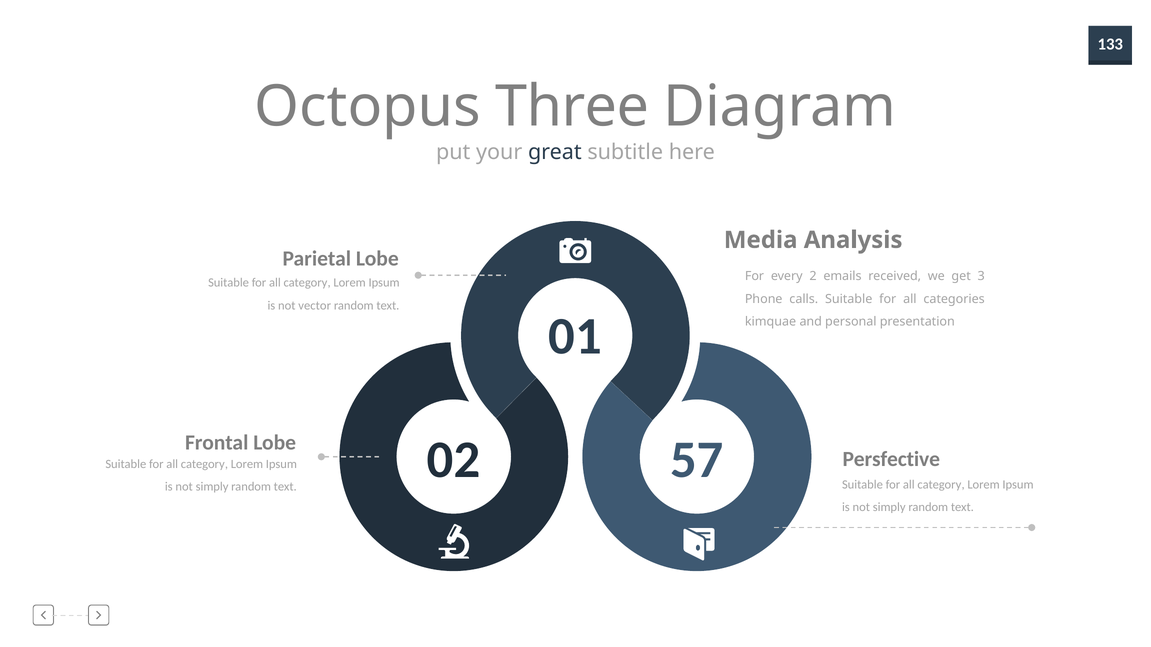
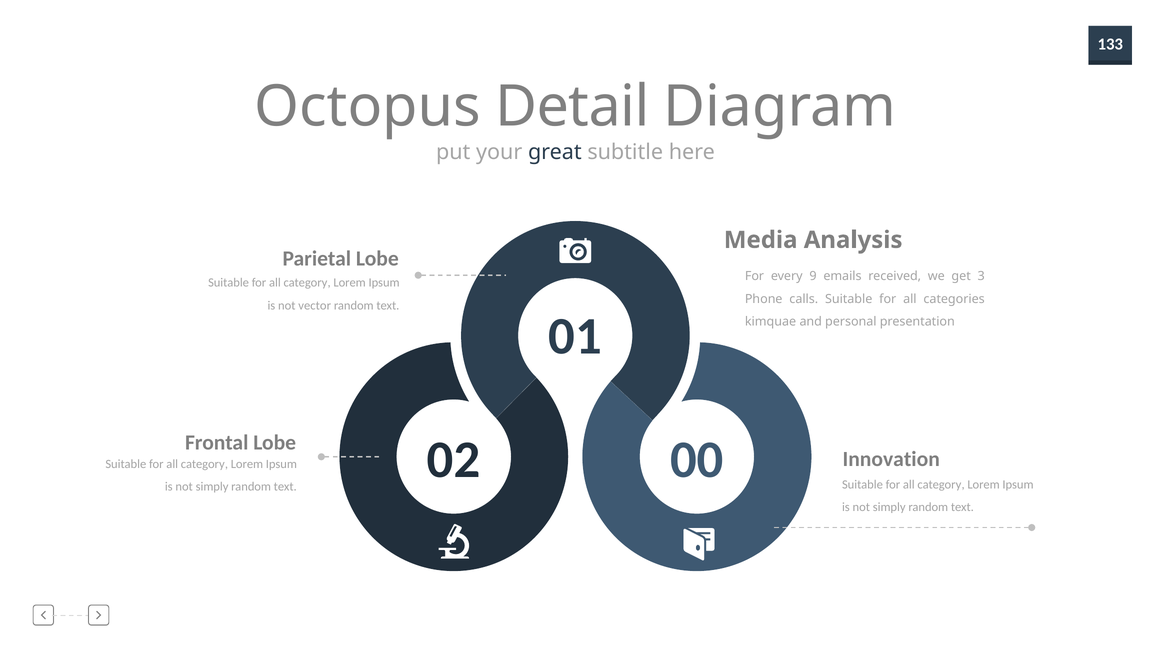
Three: Three -> Detail (572, 107)
2: 2 -> 9 (813, 277)
57: 57 -> 00 (697, 460)
Persfective: Persfective -> Innovation (891, 460)
